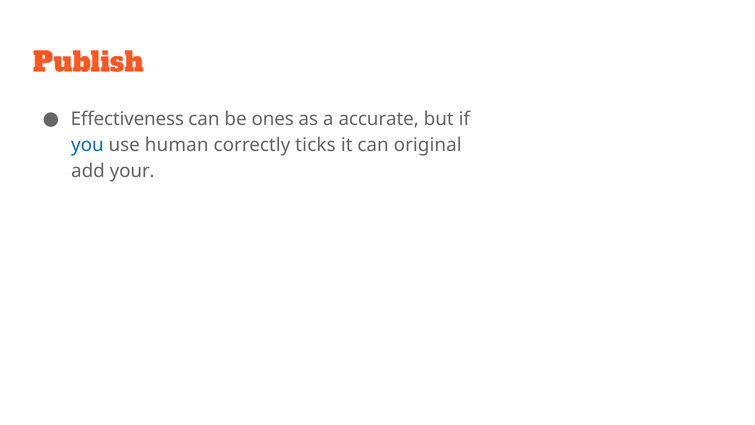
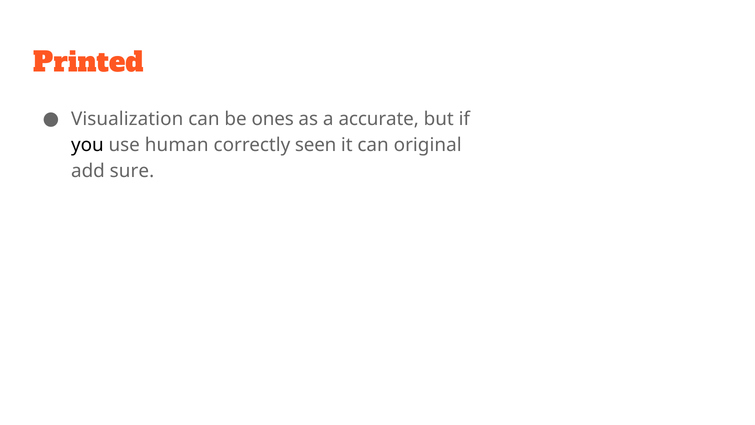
Publish: Publish -> Printed (88, 63)
Effectiveness: Effectiveness -> Visualization (127, 119)
you colour: blue -> black (87, 145)
ticks: ticks -> seen (316, 145)
your: your -> sure (132, 171)
